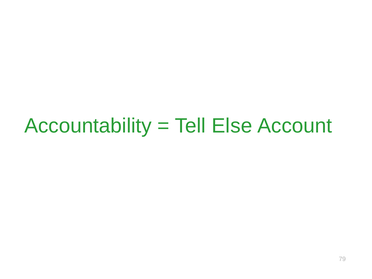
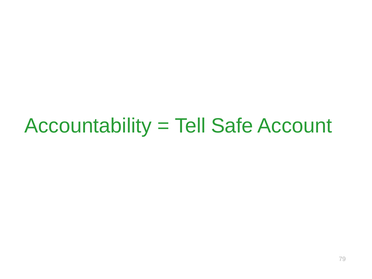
Else: Else -> Safe (232, 126)
